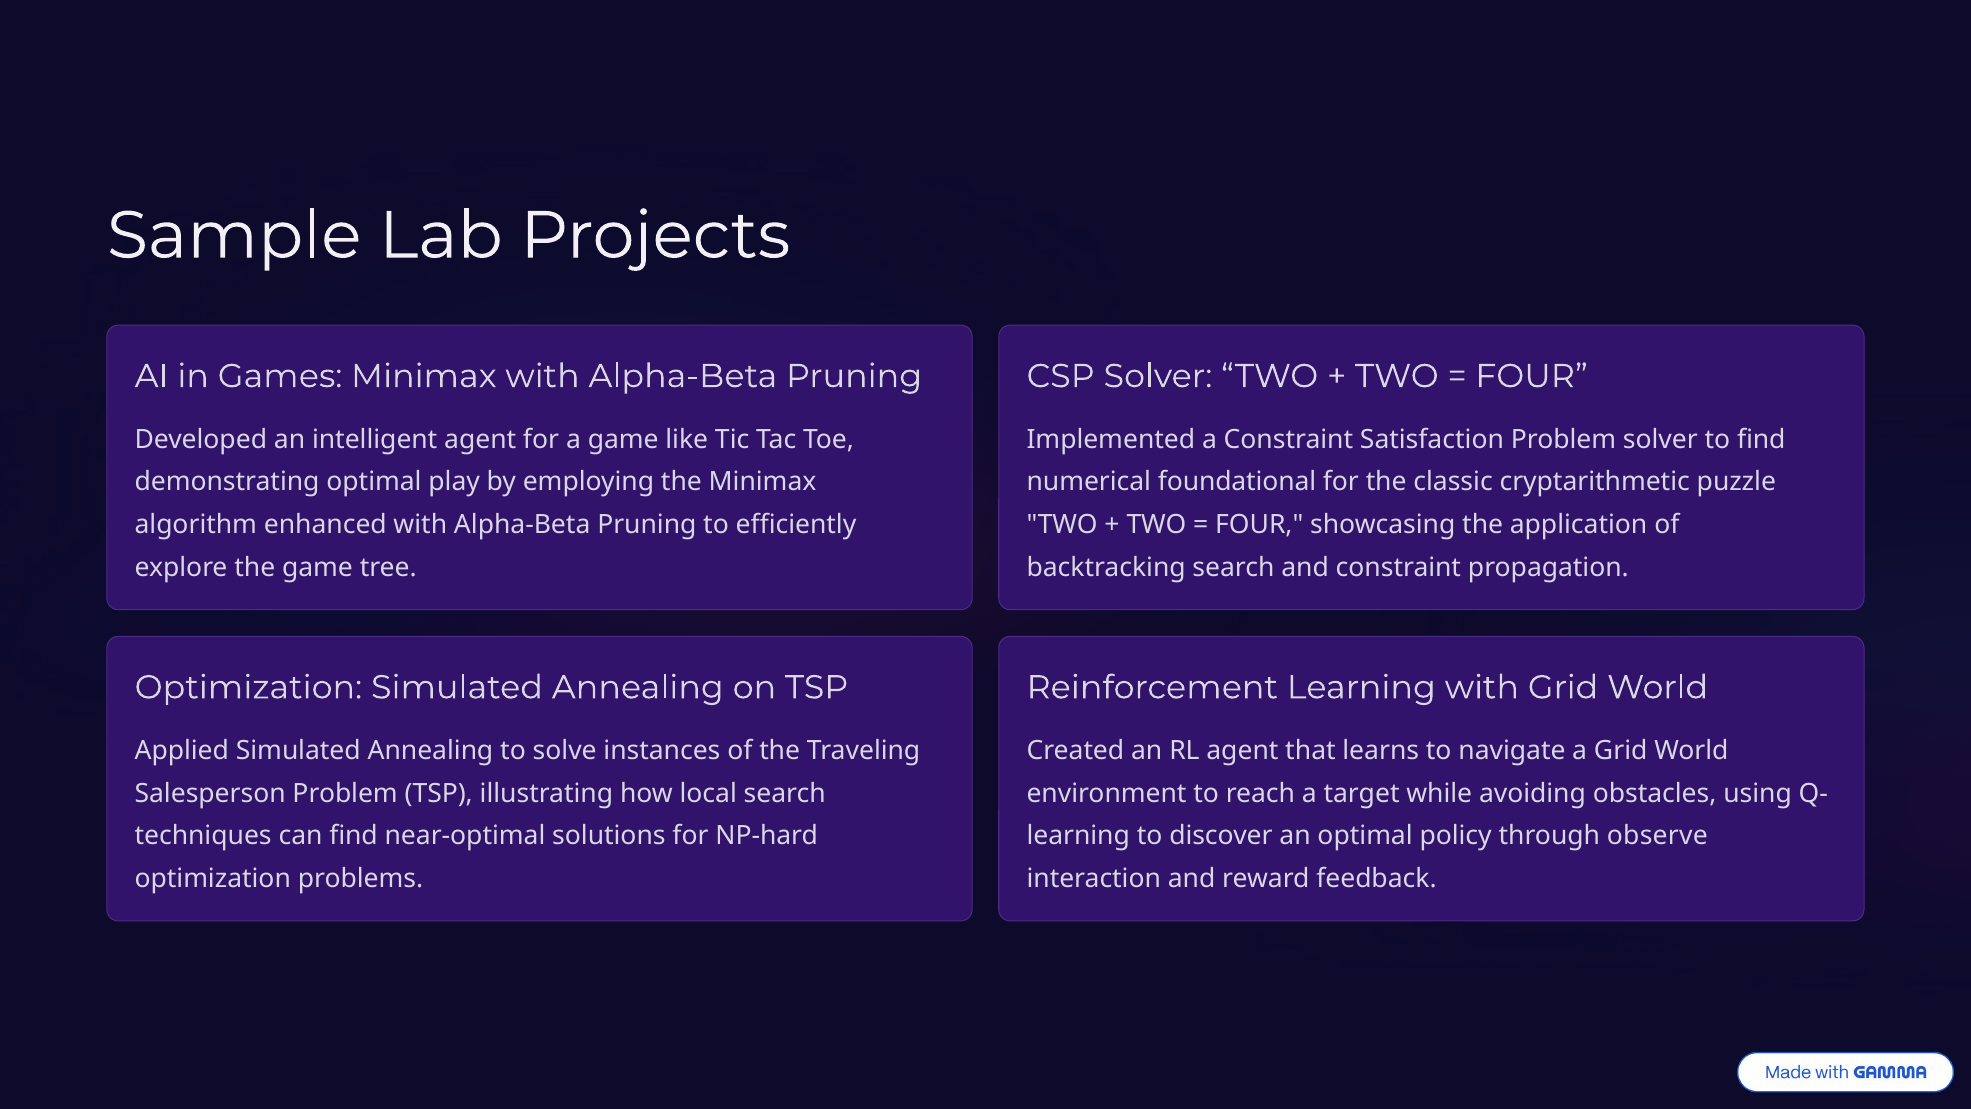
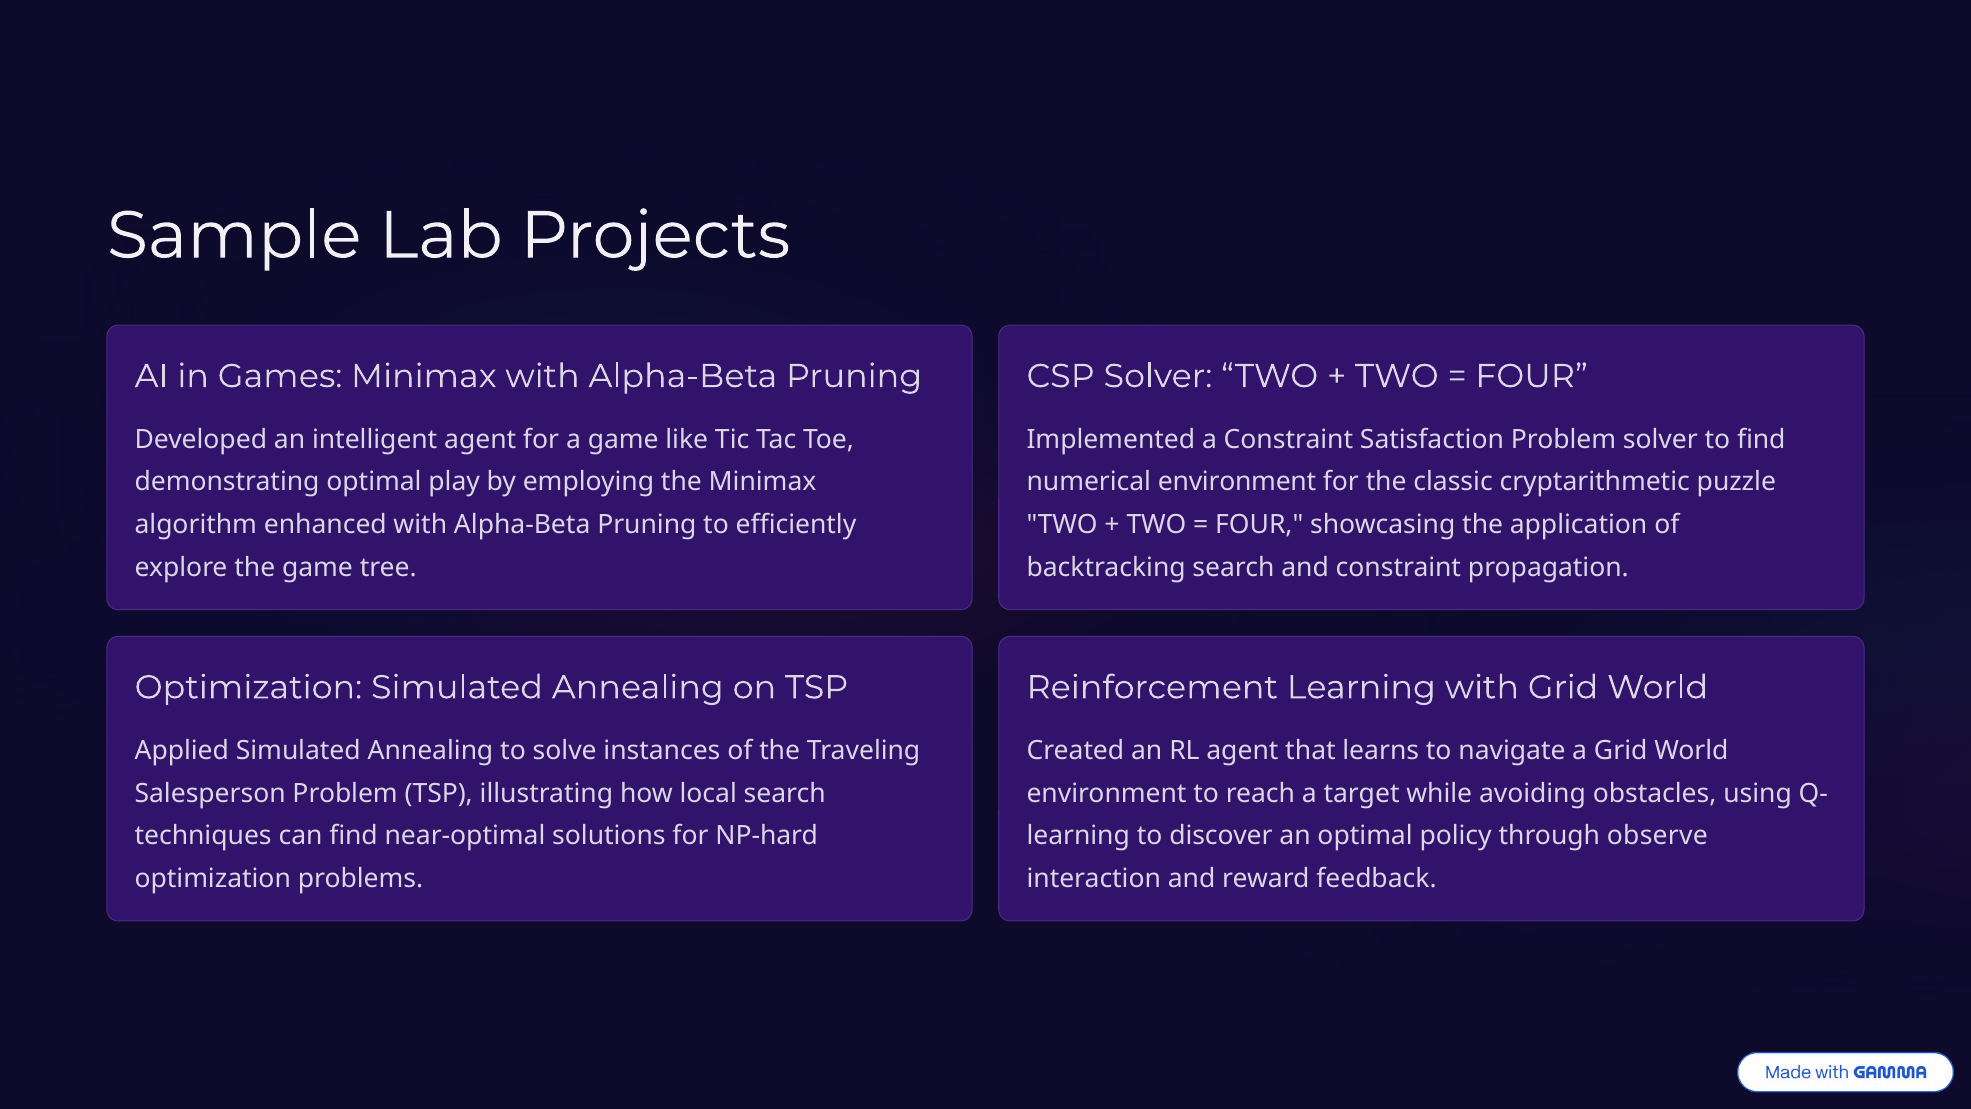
numerical foundational: foundational -> environment (1237, 482)
